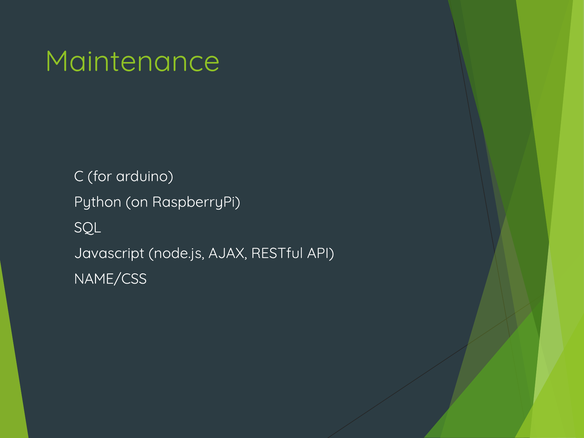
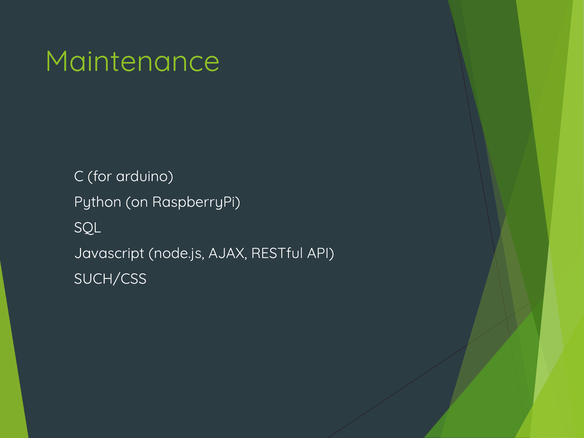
NAME/CSS: NAME/CSS -> SUCH/CSS (110, 279)
